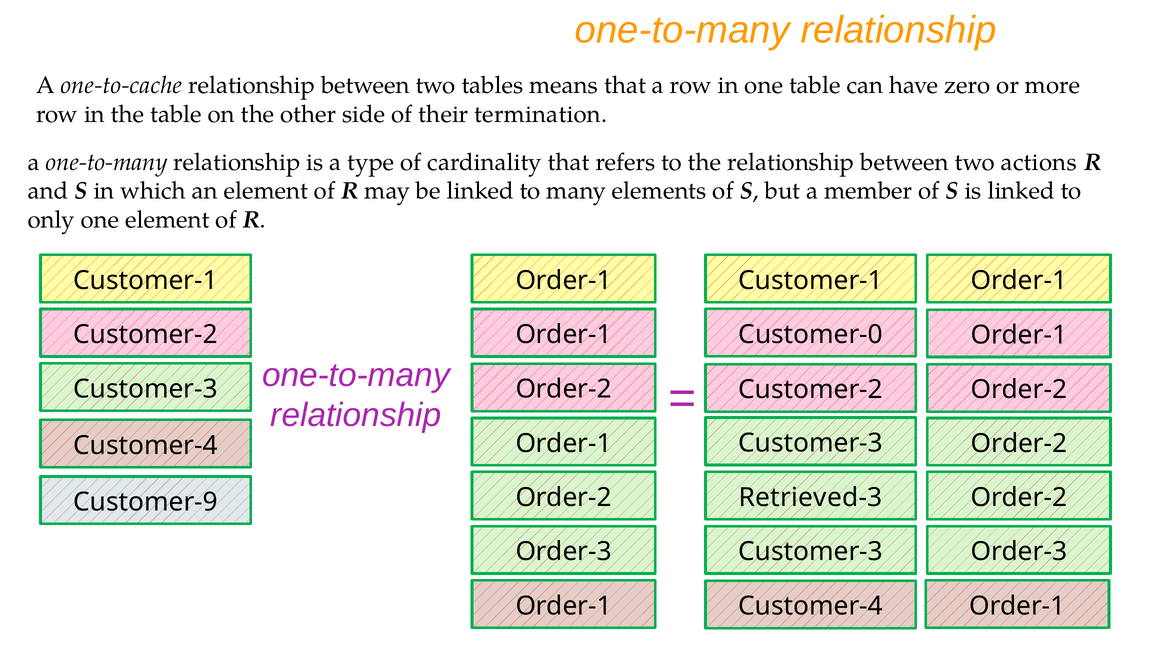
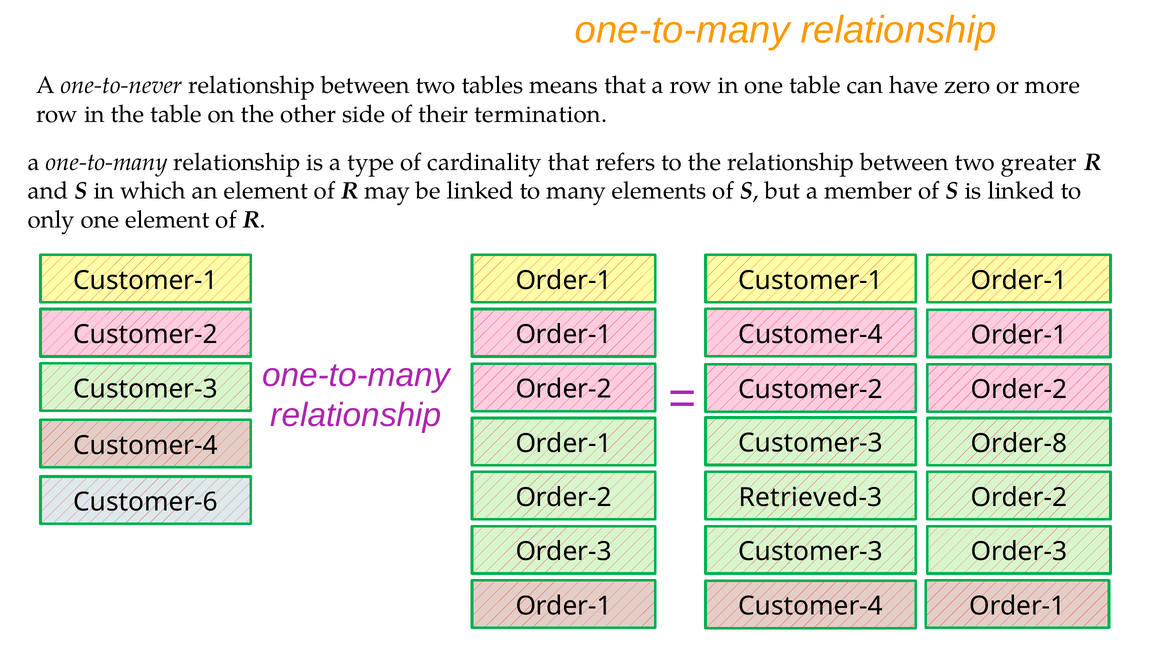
one-to-cache: one-to-cache -> one-to-never (121, 86)
actions: actions -> greater (1039, 162)
Customer-0: Customer-0 -> Customer-4 (811, 335)
Order-2: Order-2 -> Order-8 (1019, 444)
Customer-9: Customer-9 -> Customer-6 (146, 502)
